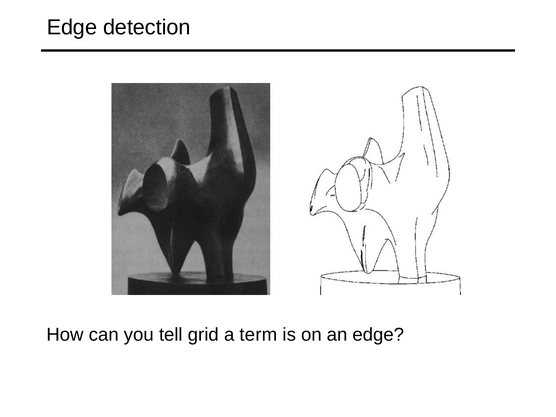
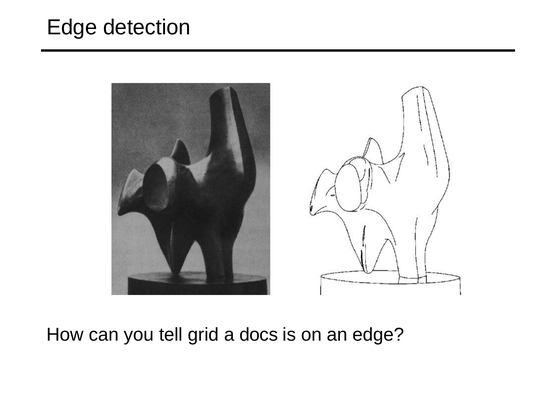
term: term -> docs (259, 335)
